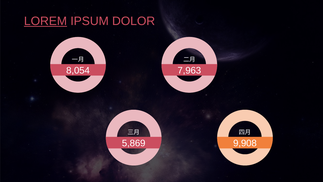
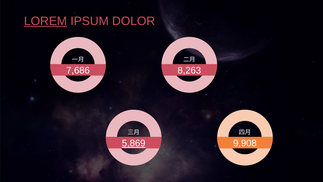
8,054: 8,054 -> 7,686 (78, 70)
7,963: 7,963 -> 8,263 (189, 70)
5,869 underline: none -> present (134, 143)
